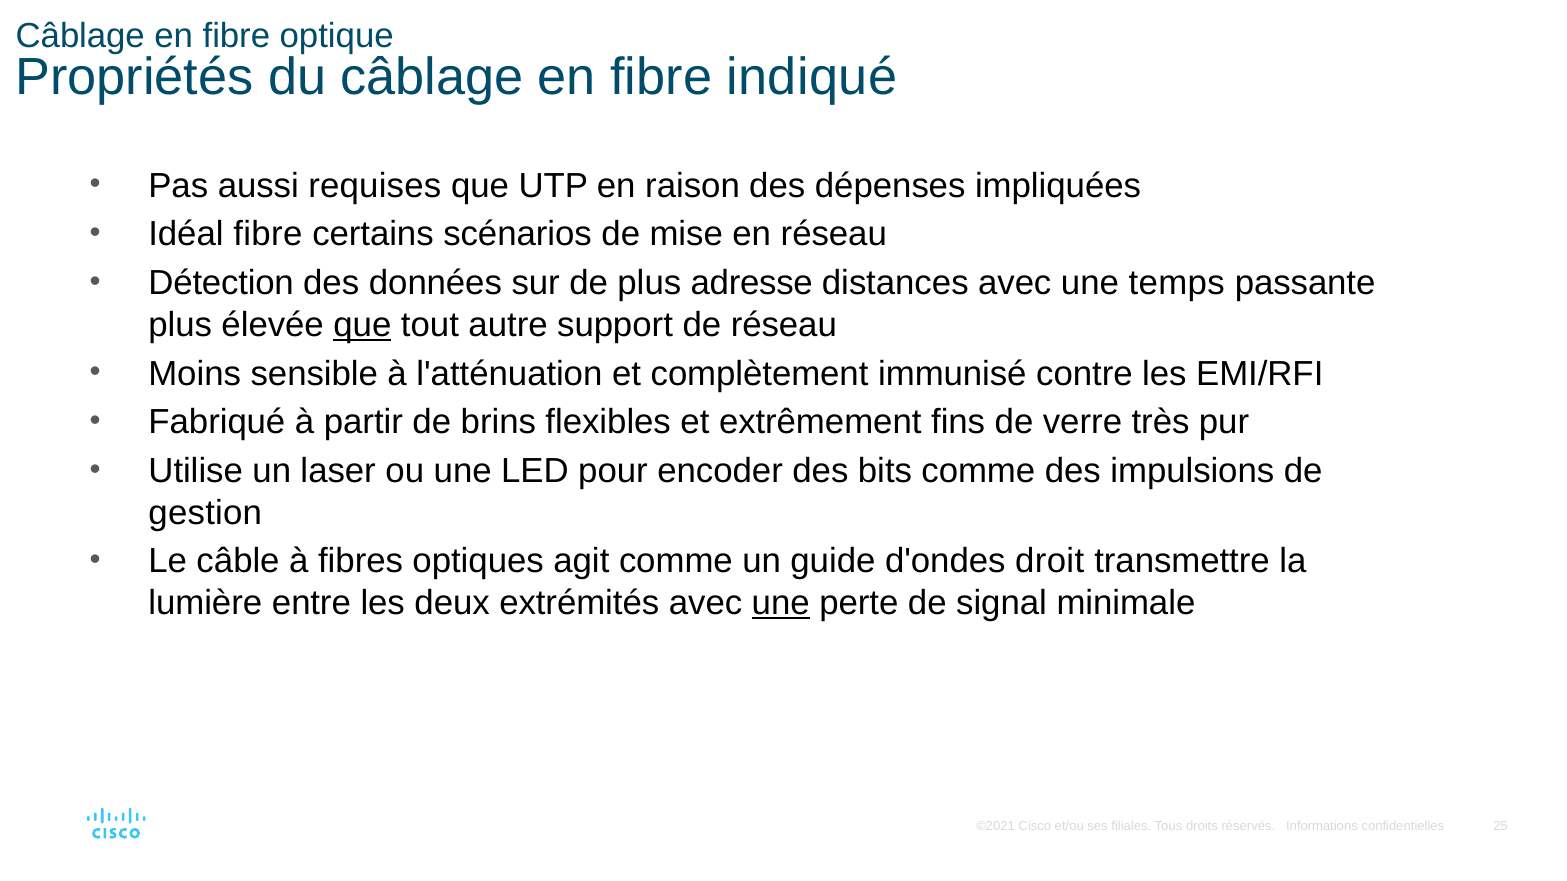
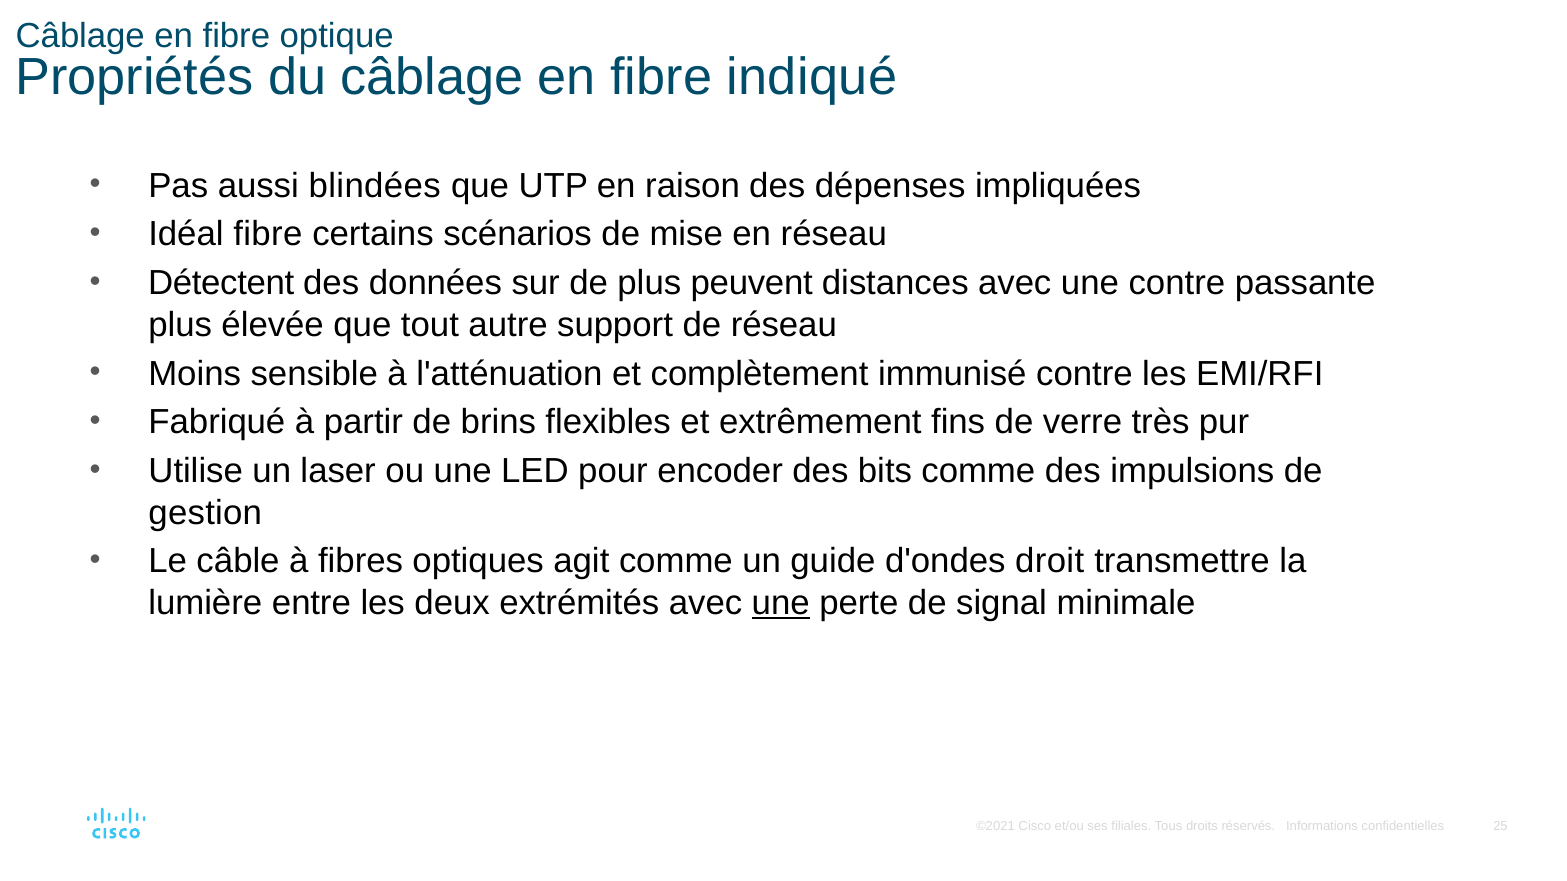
requises: requises -> blindées (375, 186)
Détection: Détection -> Détectent (221, 283)
adresse: adresse -> peuvent (752, 283)
une temps: temps -> contre (1177, 283)
que underline: present -> none (362, 325)
